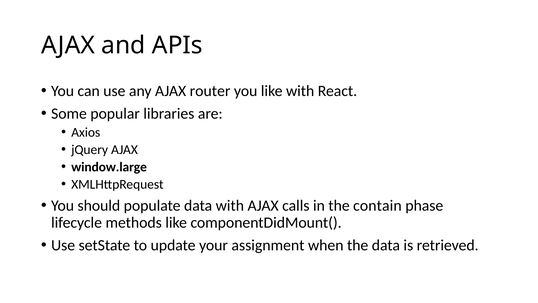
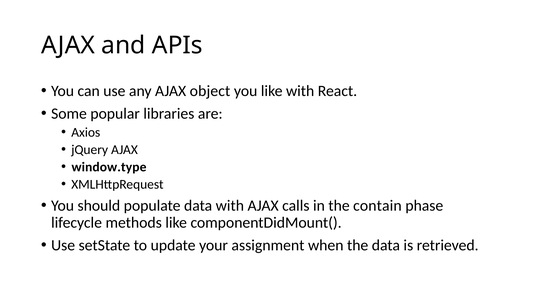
router: router -> object (210, 91)
window.large: window.large -> window.type (109, 167)
